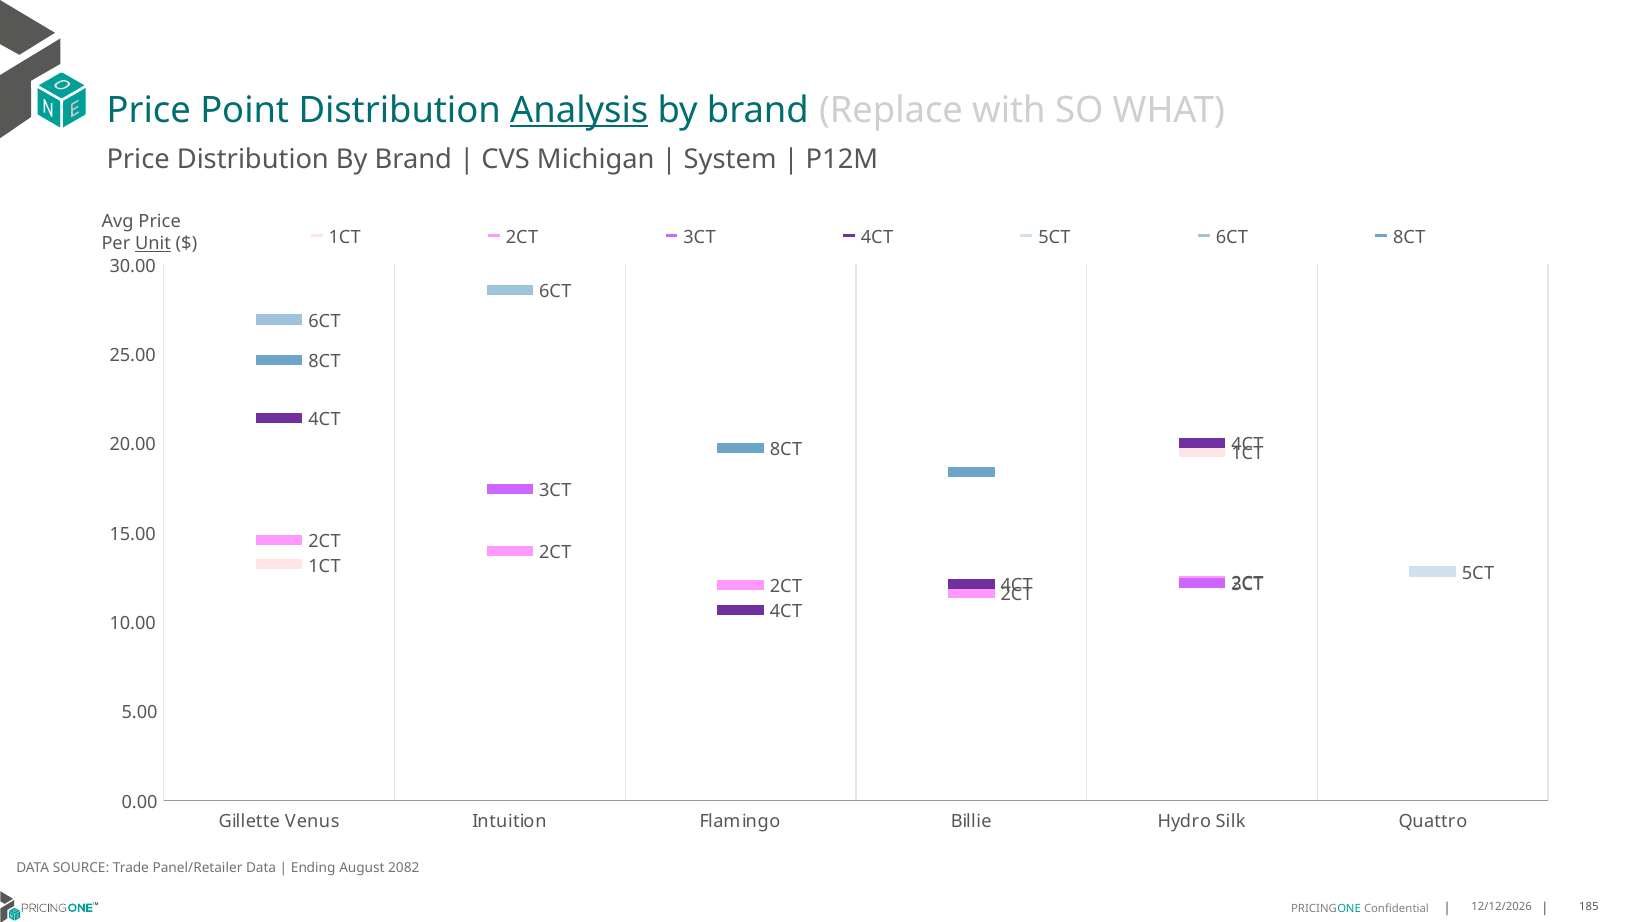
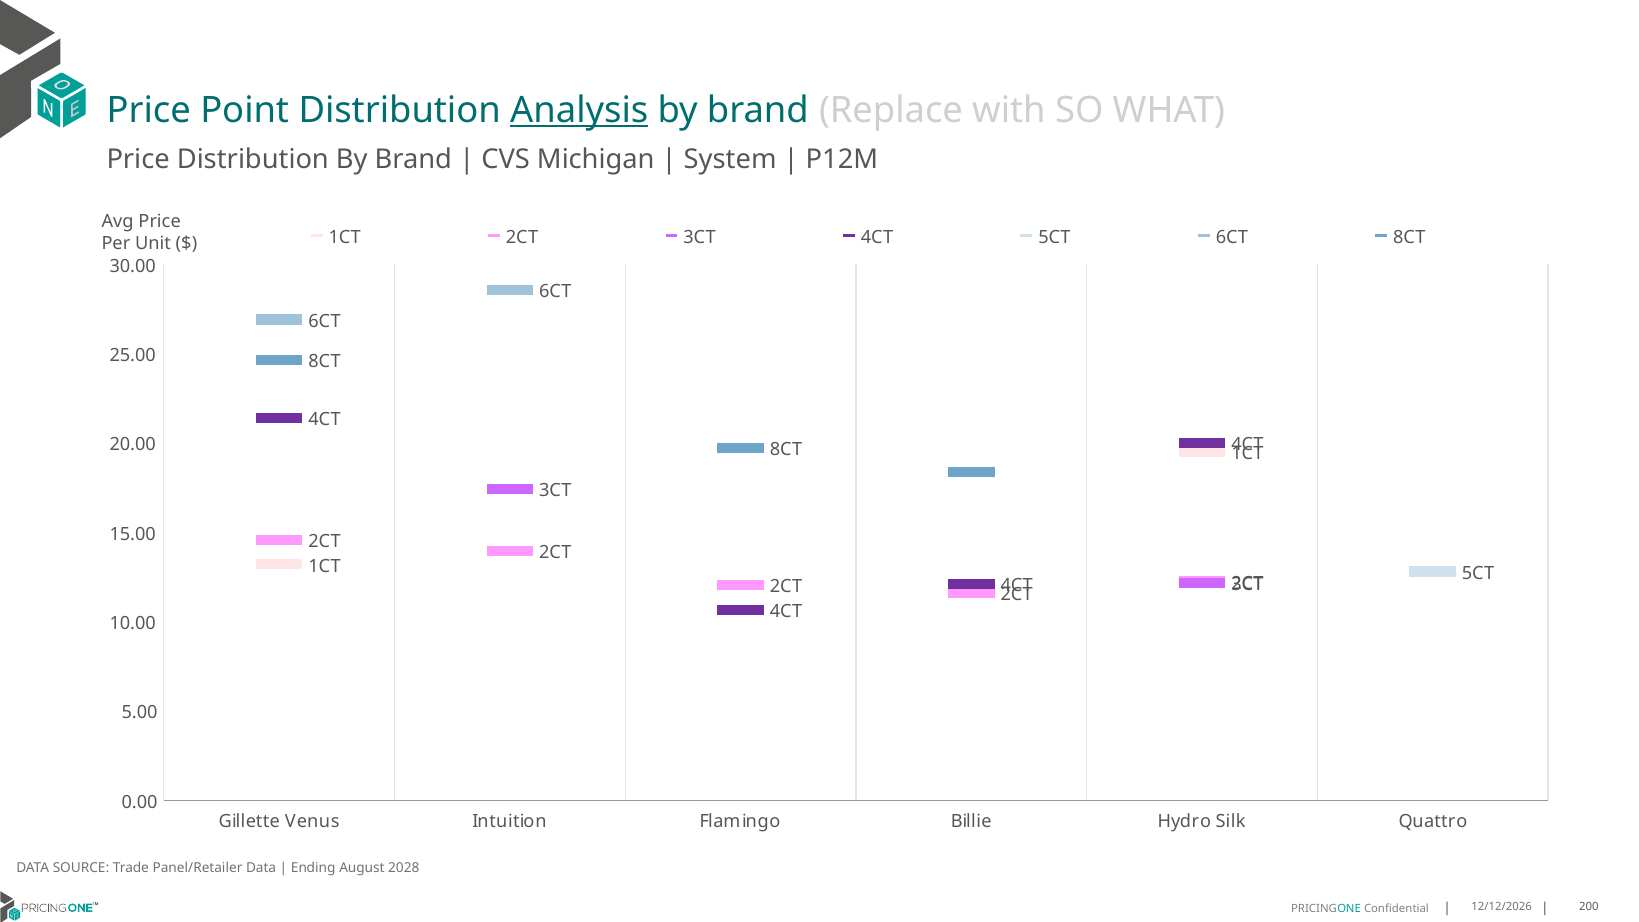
Unit underline: present -> none (153, 243)
2082: 2082 -> 2028 (404, 868)
185: 185 -> 200 (1589, 906)
